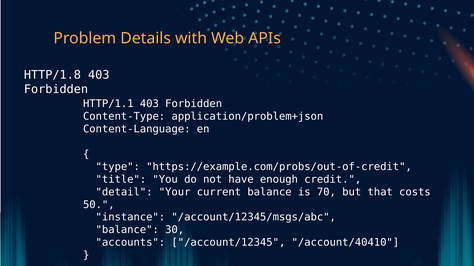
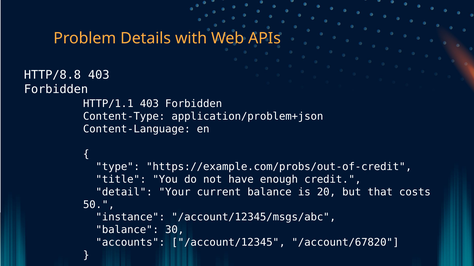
HTTP/1.8: HTTP/1.8 -> HTTP/8.8 (52, 75)
70: 70 -> 20 (326, 192)
/account/40410: /account/40410 -> /account/67820 (345, 243)
